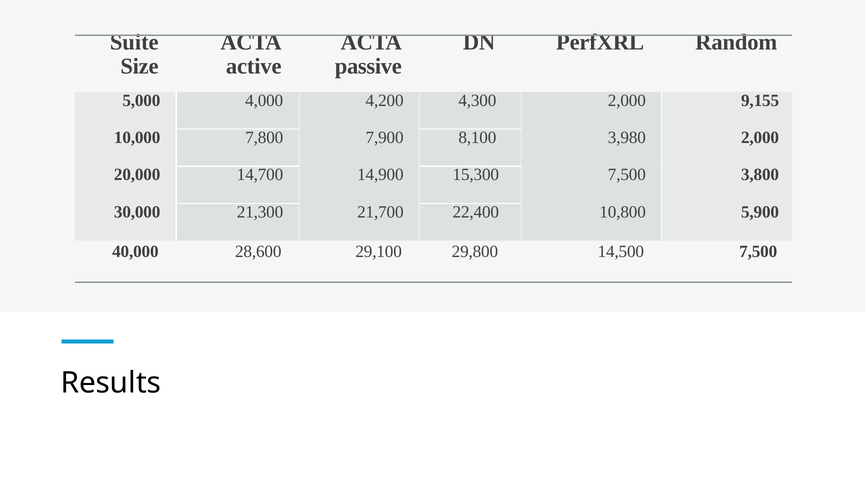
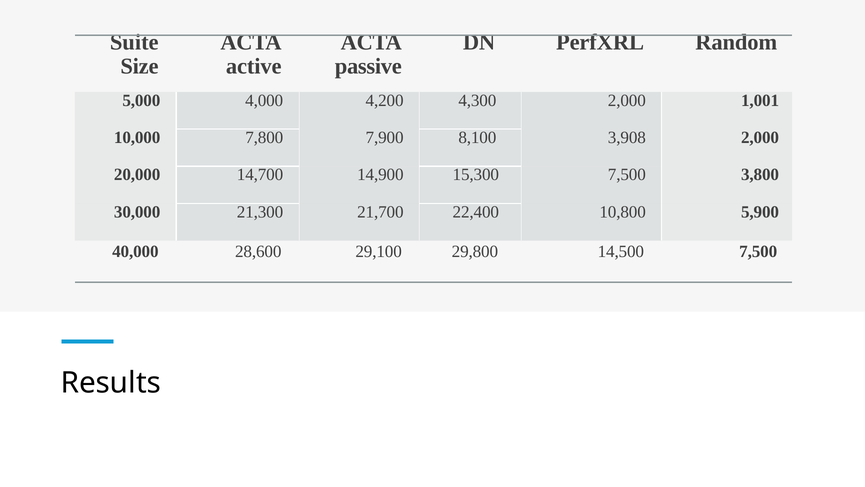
9,155: 9,155 -> 1,001 (760, 101)
3,980: 3,980 -> 3,908 (627, 137)
